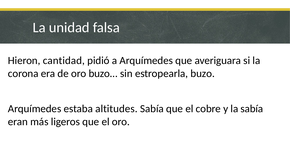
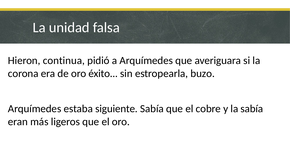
cantidad: cantidad -> continua (64, 61)
oro buzo: buzo -> éxito (103, 74)
altitudes: altitudes -> siguiente (117, 109)
